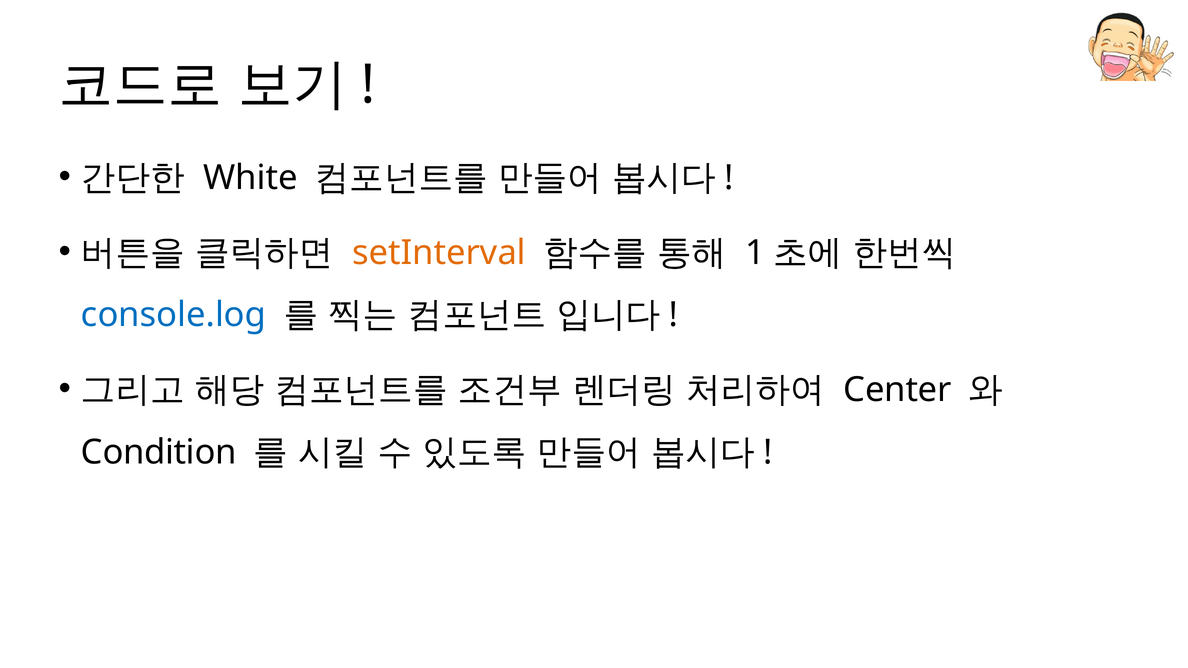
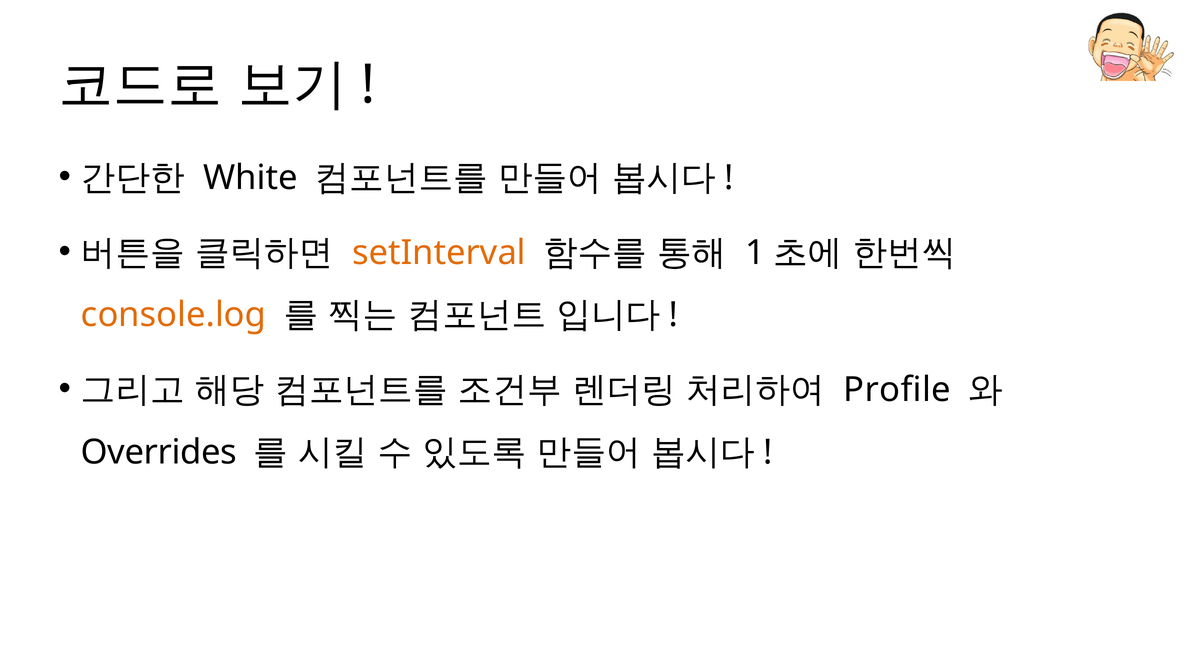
console.log colour: blue -> orange (174, 315)
Center: Center -> Profile (897, 390)
Condition: Condition -> Overrides (159, 452)
